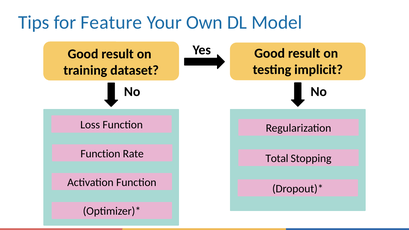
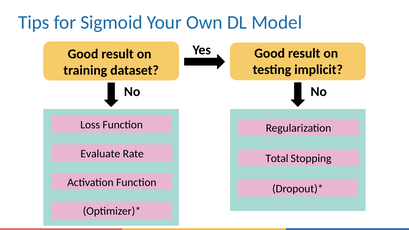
Feature: Feature -> Sigmoid (112, 22)
Function: Function -> Evaluate (100, 154)
